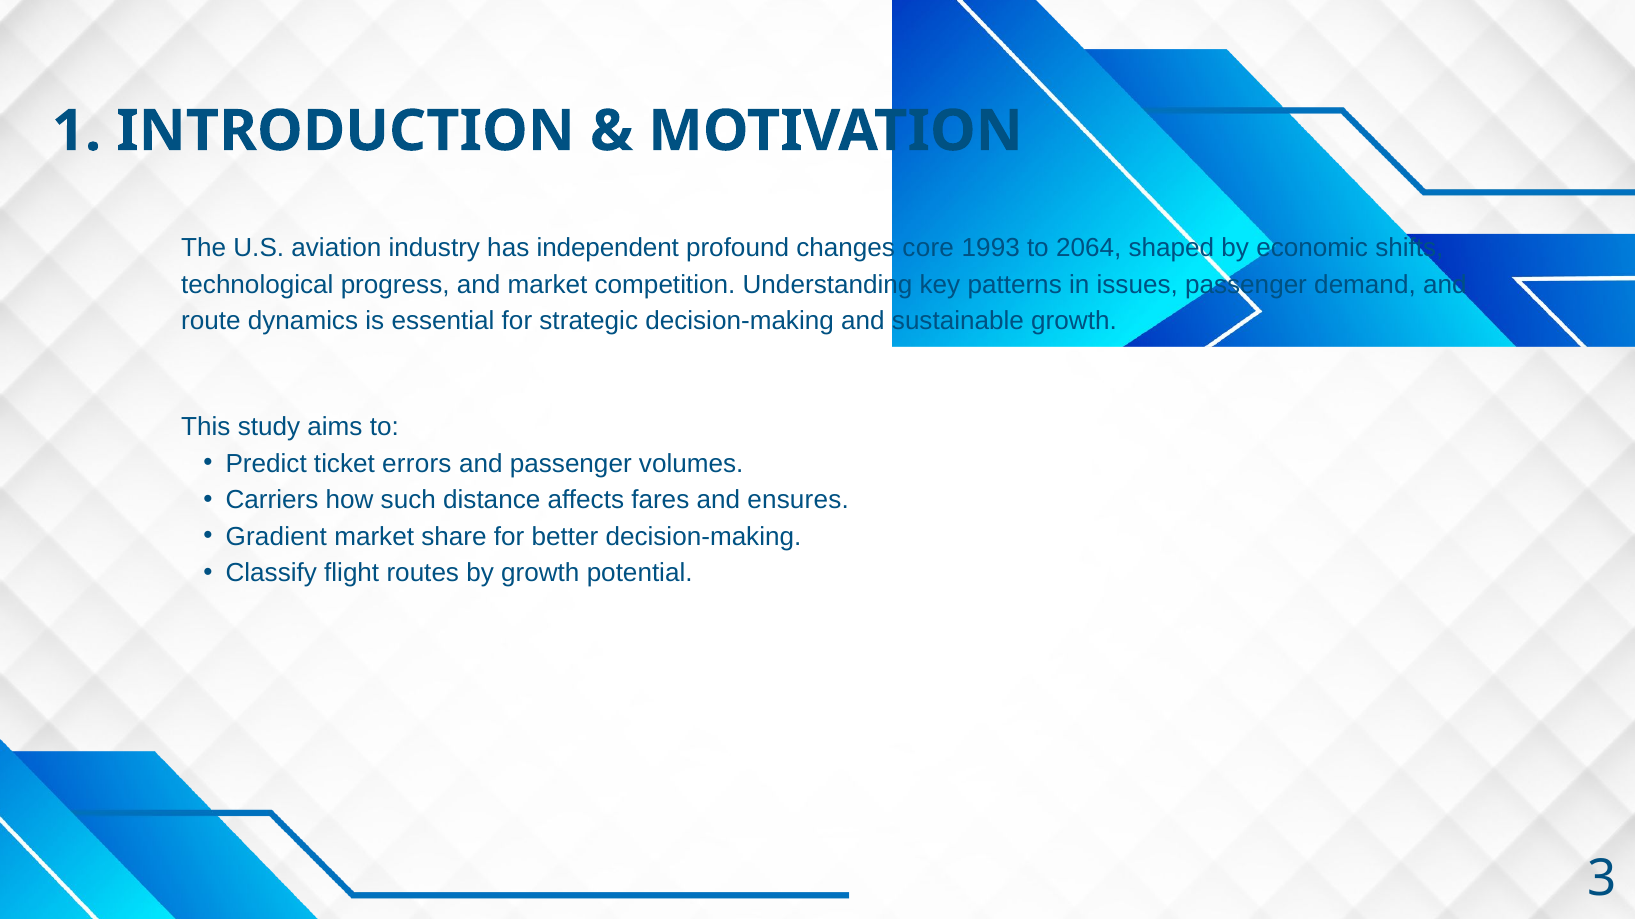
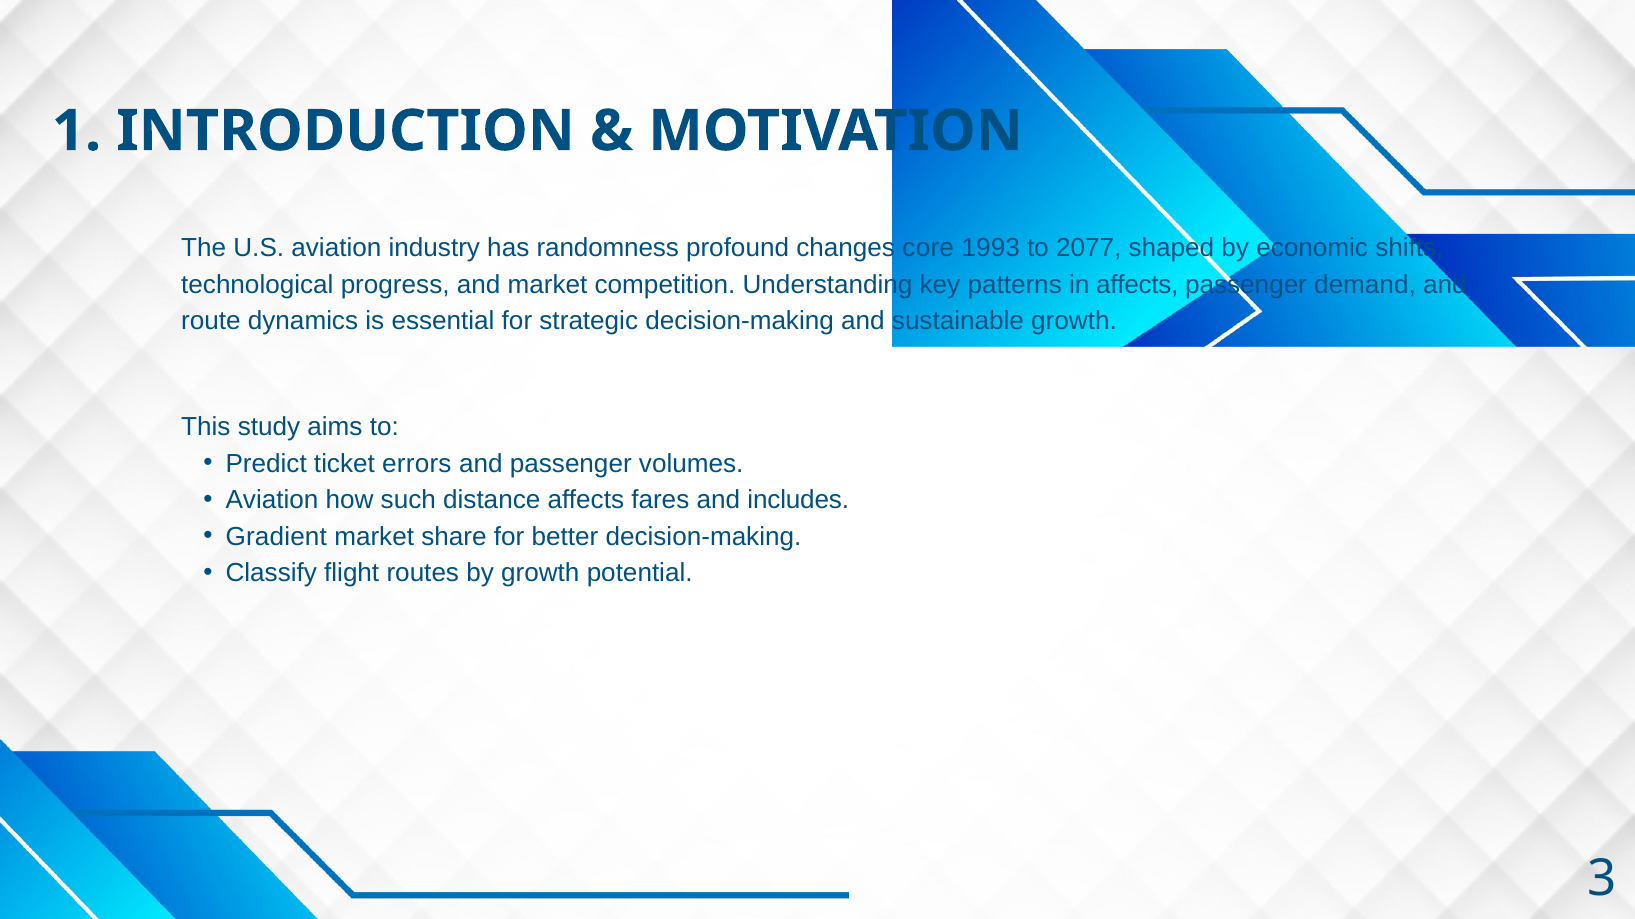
independent: independent -> randomness (608, 248)
2064: 2064 -> 2077 (1089, 248)
in issues: issues -> affects (1137, 285)
Carriers: Carriers -> Aviation (272, 501)
ensures: ensures -> includes (798, 501)
